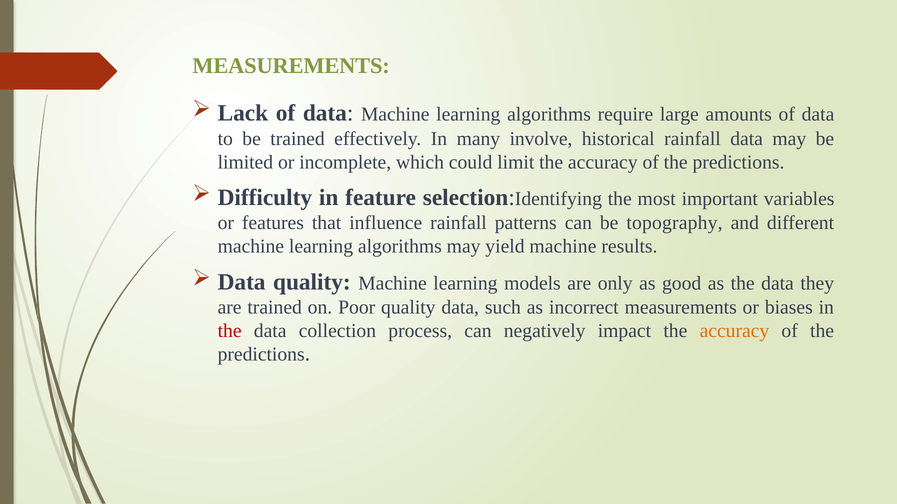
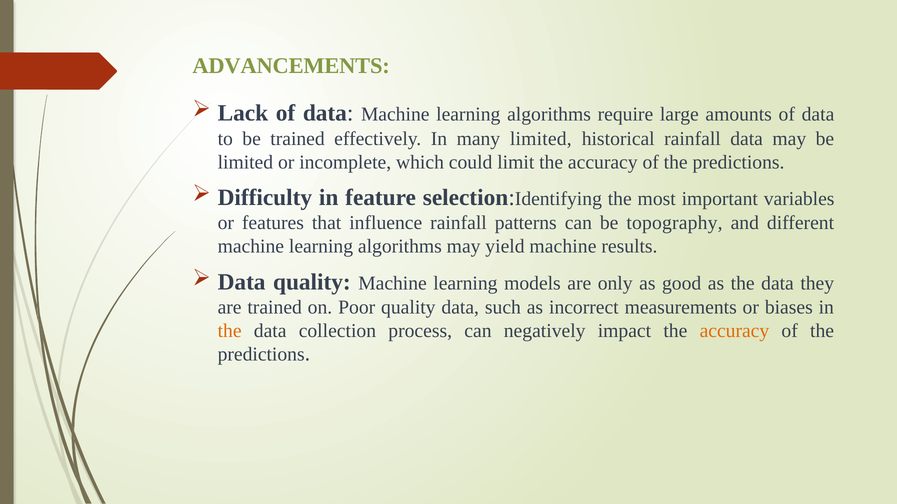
MEASUREMENTS: MEASUREMENTS -> ADVANCEMENTS (291, 66)
many involve: involve -> limited (541, 139)
the colour: red -> orange (230, 331)
